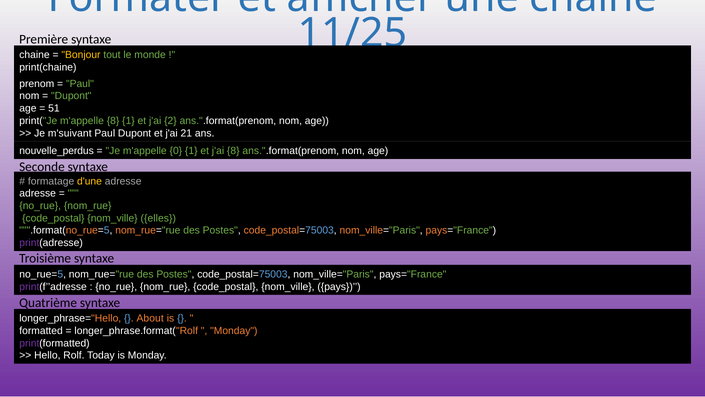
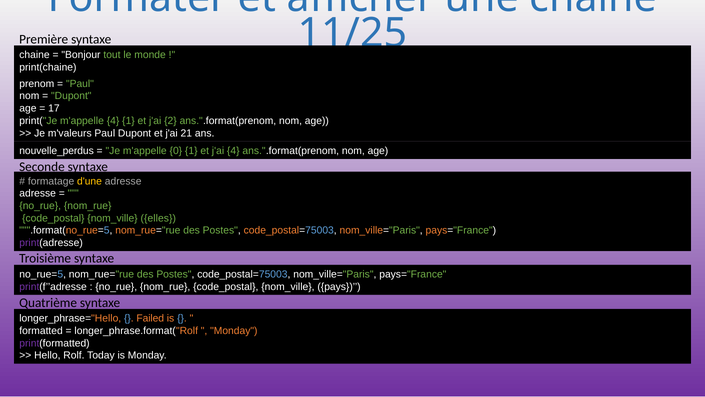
Bonjour colour: yellow -> white (81, 55)
51: 51 -> 17 (54, 108)
m'appelle 8: 8 -> 4 (113, 121)
m'suivant: m'suivant -> m'valeurs (70, 133)
j'ai 8: 8 -> 4 (233, 151)
About: About -> Failed (150, 318)
